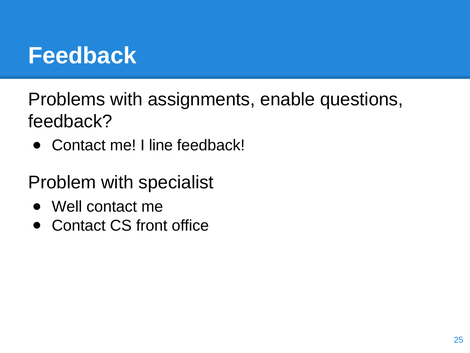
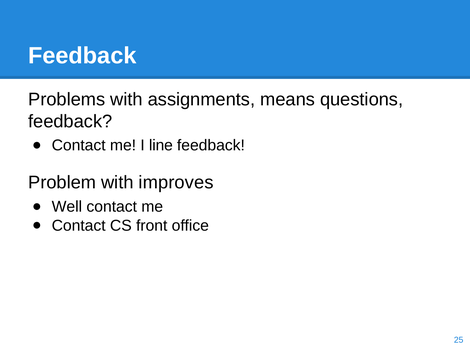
enable: enable -> means (288, 99)
specialist: specialist -> improves (176, 182)
